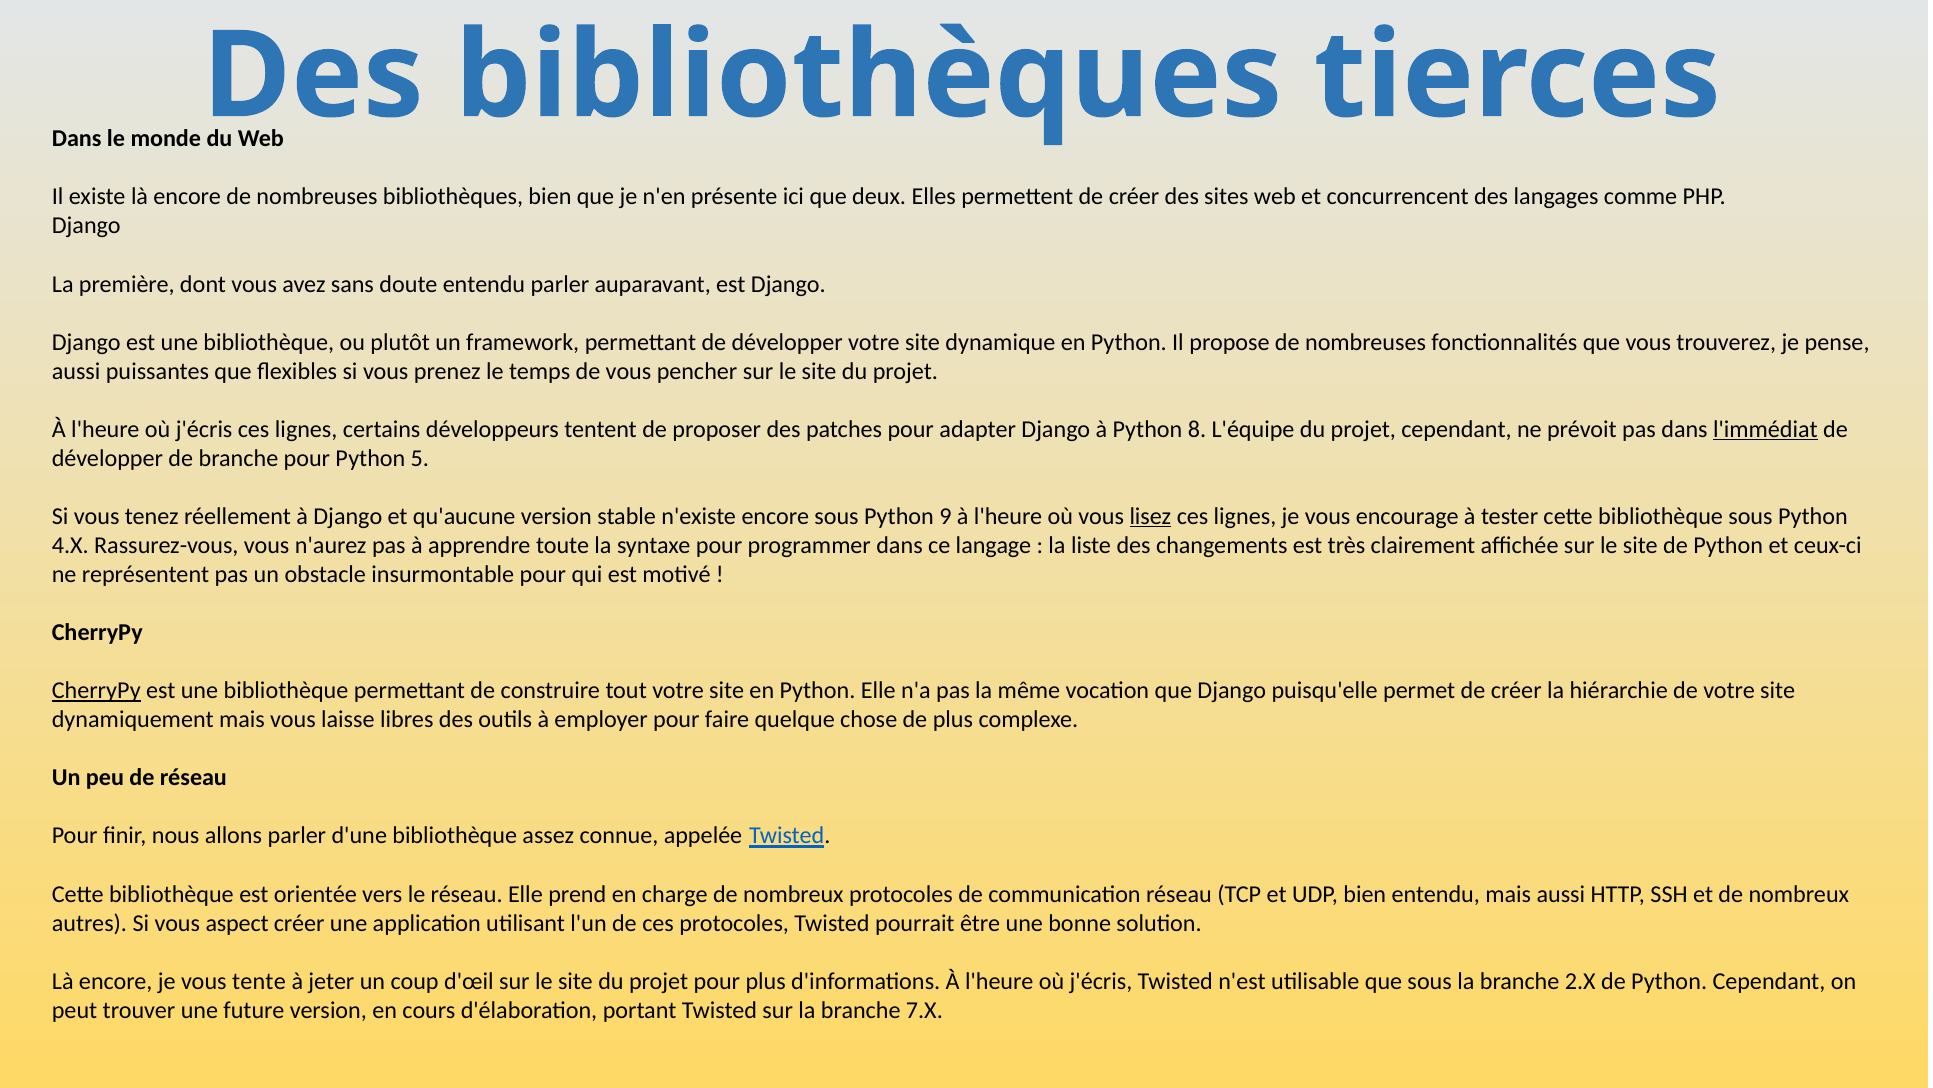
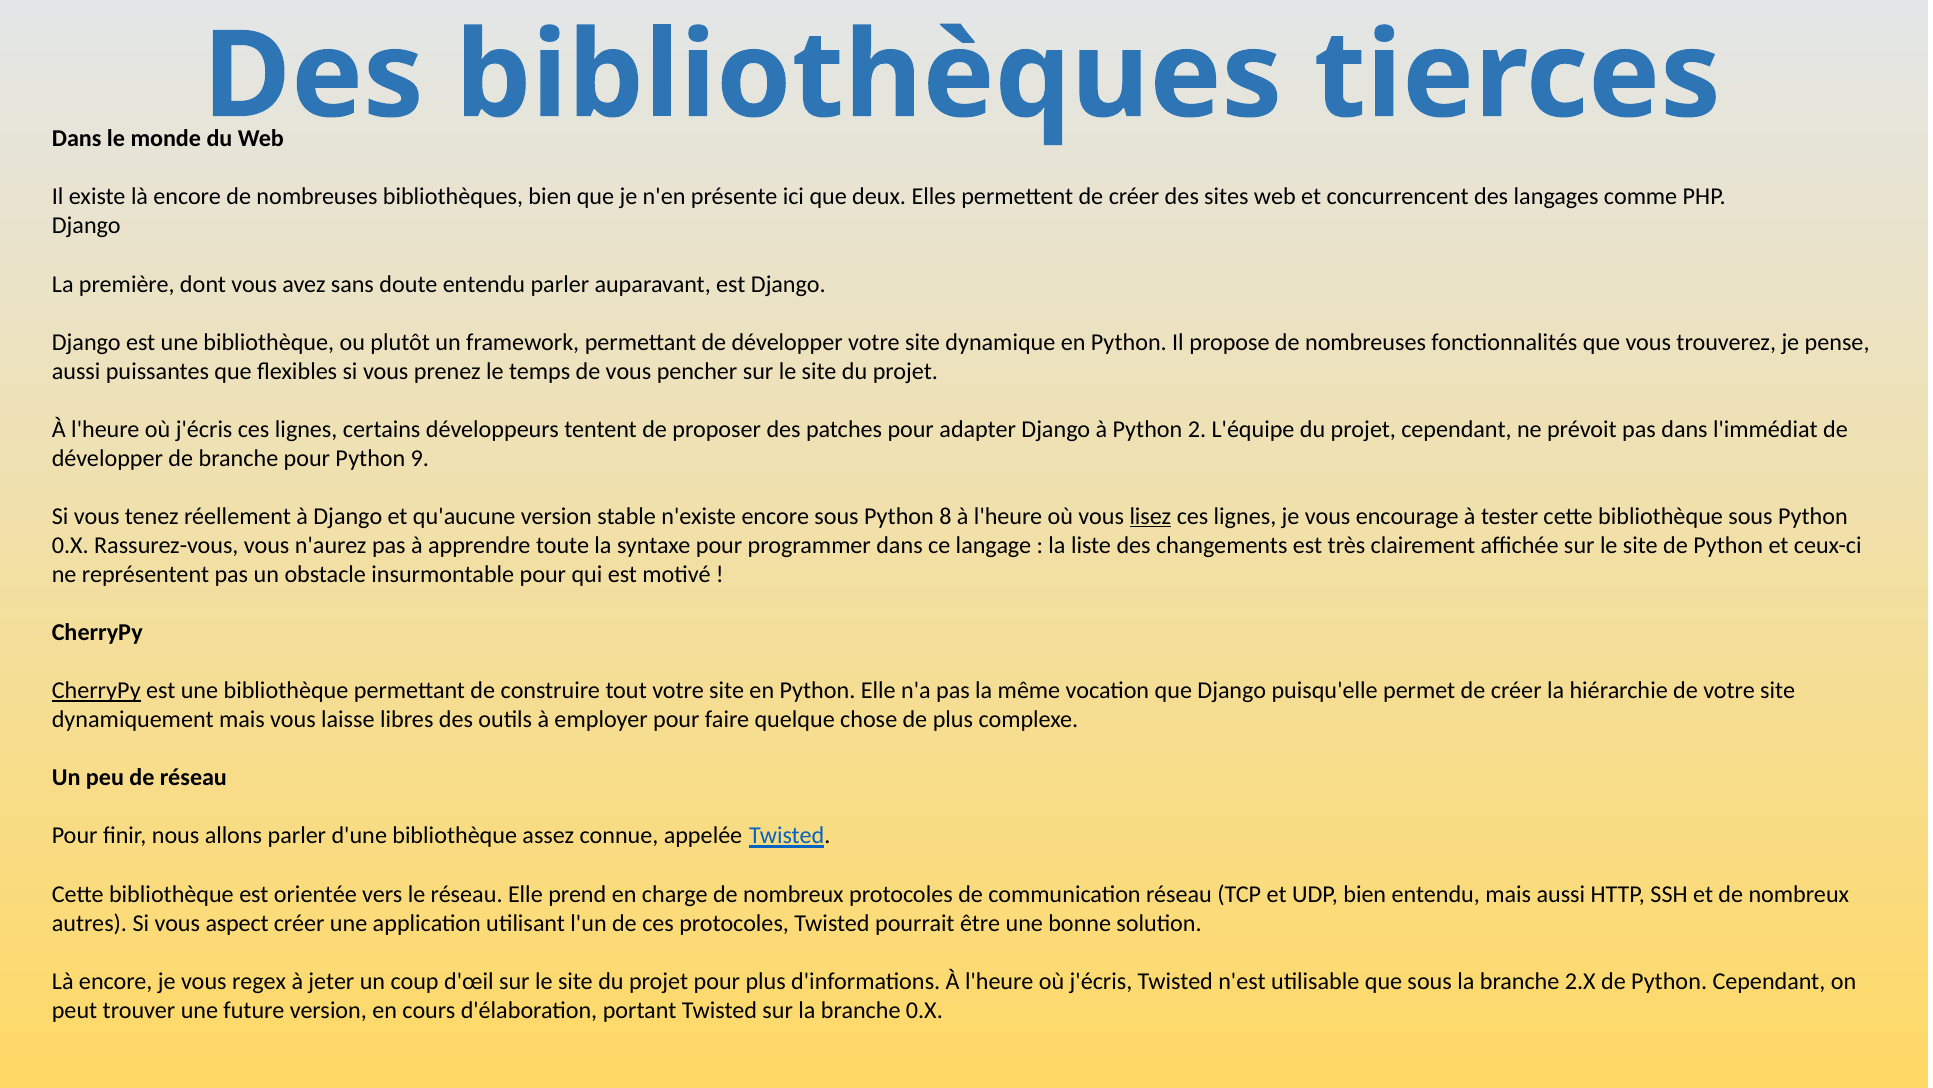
8: 8 -> 2 (1197, 429)
l'immédiat underline: present -> none (1765, 429)
5: 5 -> 9 (420, 458)
9: 9 -> 8 (945, 516)
4.X: 4.X -> 0.X (70, 545)
tente: tente -> regex (259, 981)
branche 7.X: 7.X -> 0.X (924, 1010)
